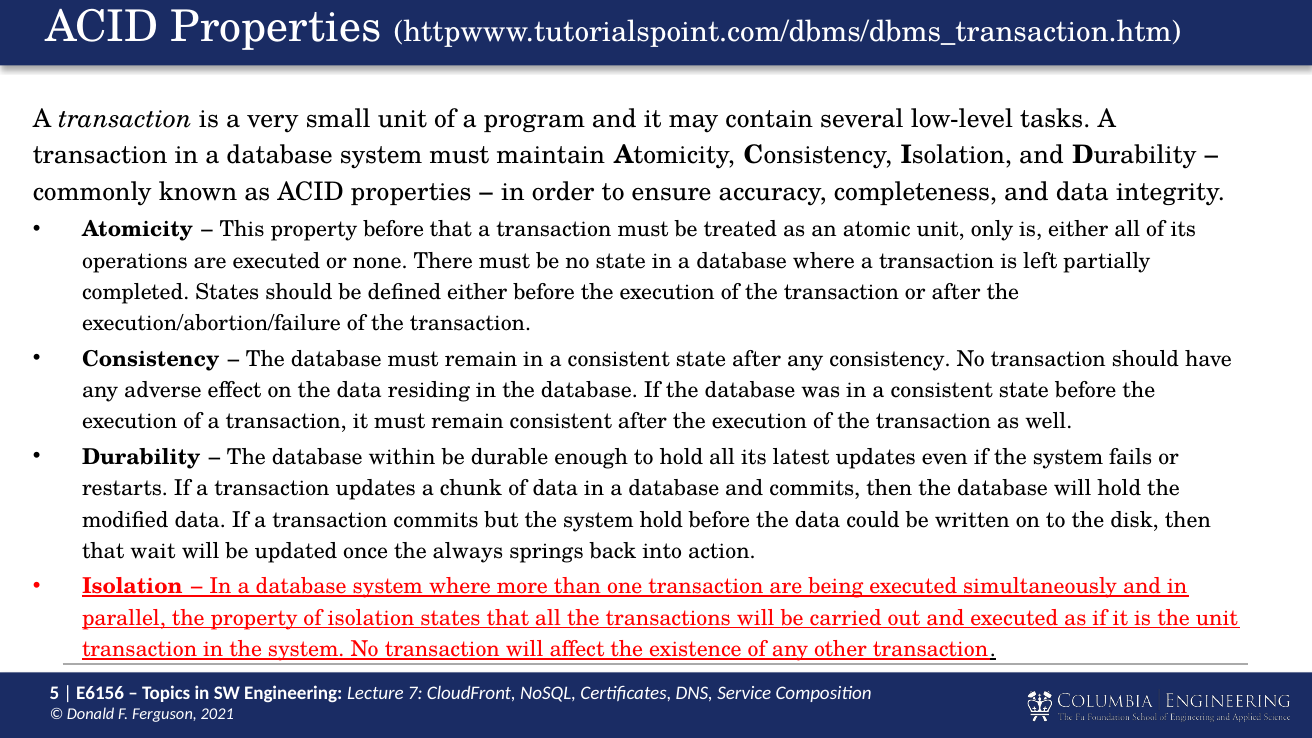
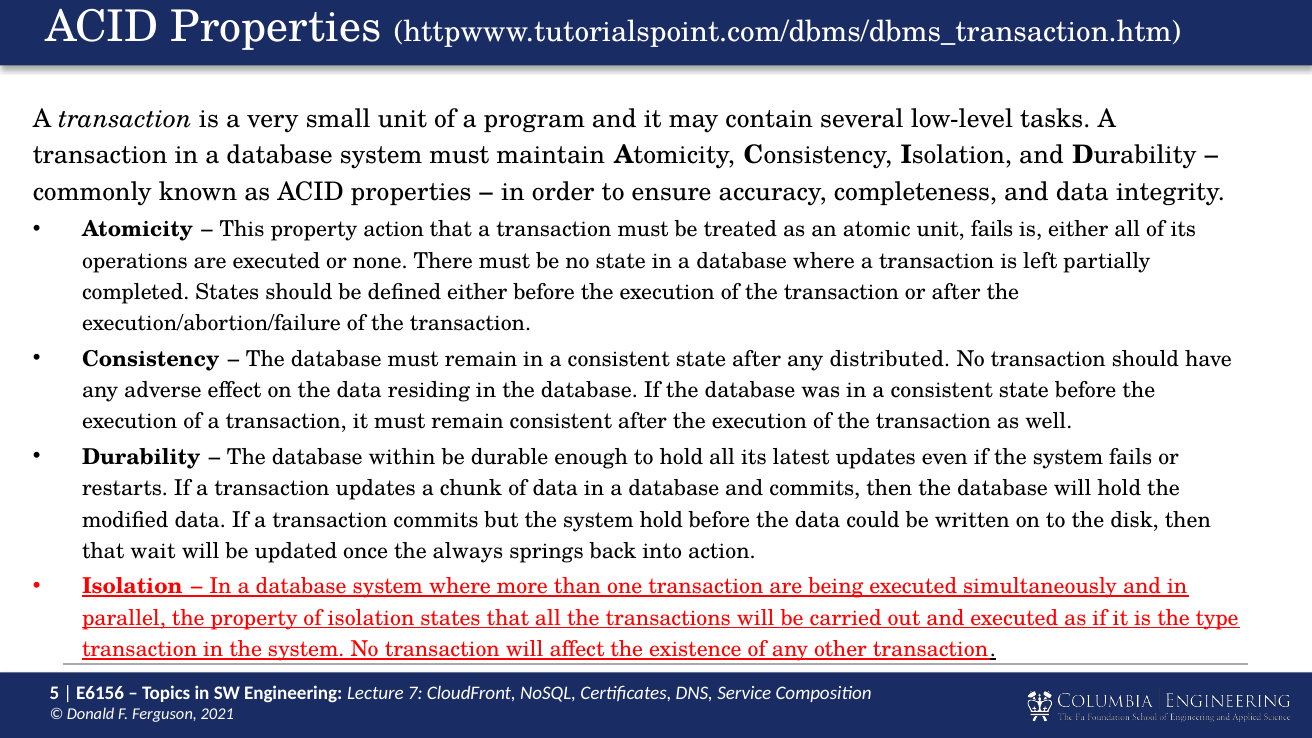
property before: before -> action (394, 229)
unit only: only -> fails (992, 229)
any consistency: consistency -> distributed (890, 359)
the unit: unit -> type (1217, 618)
